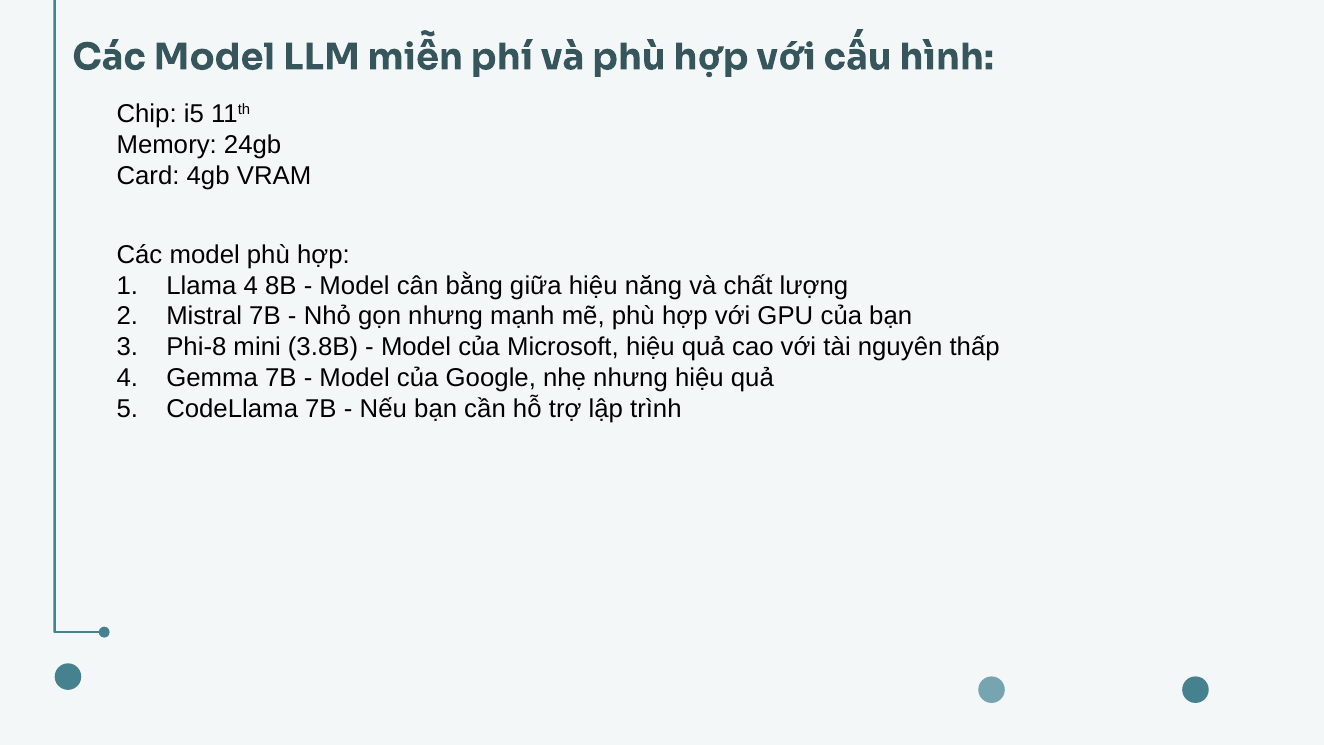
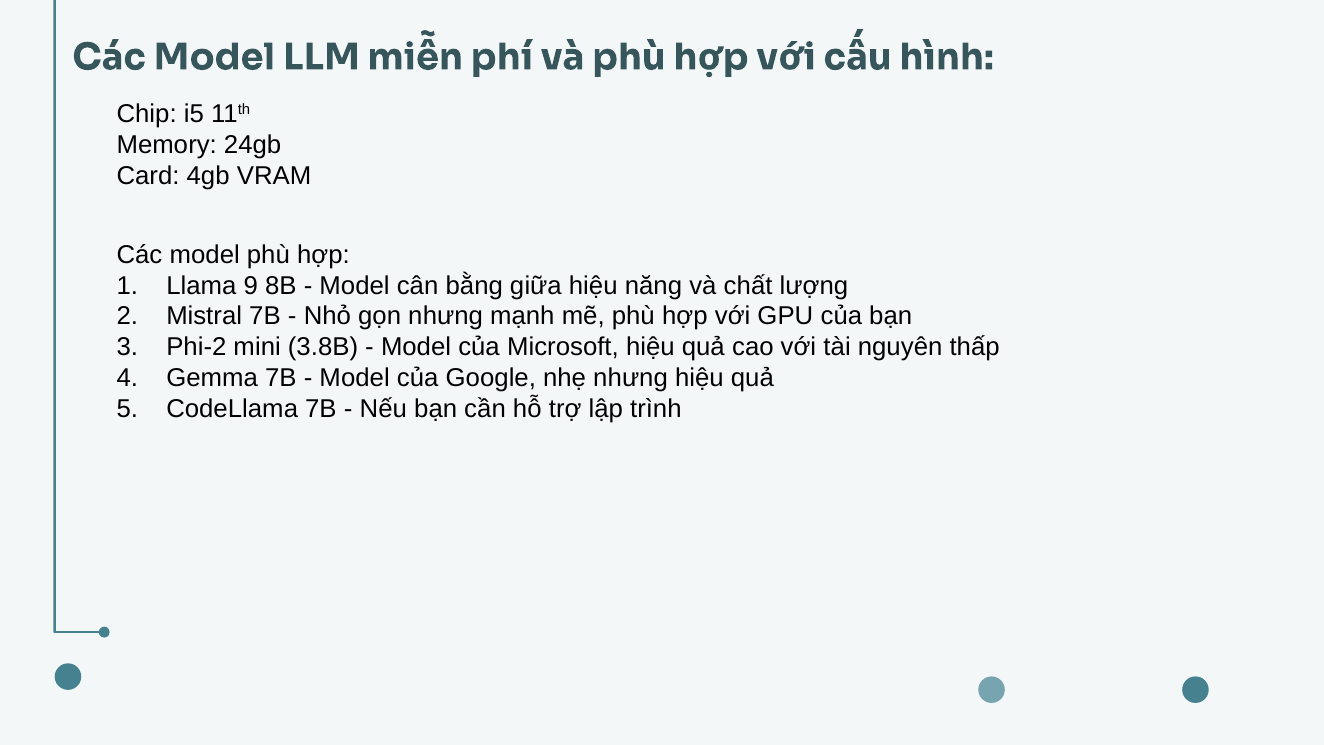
Llama 4: 4 -> 9 (251, 285)
Phi-8: Phi-8 -> Phi-2 (196, 347)
